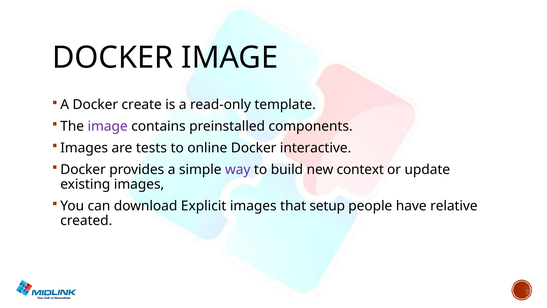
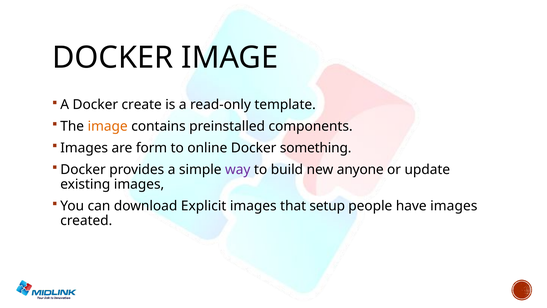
image colour: purple -> orange (108, 126)
tests: tests -> form (152, 148)
interactive: interactive -> something (316, 148)
context: context -> anyone (360, 169)
have relative: relative -> images (454, 206)
